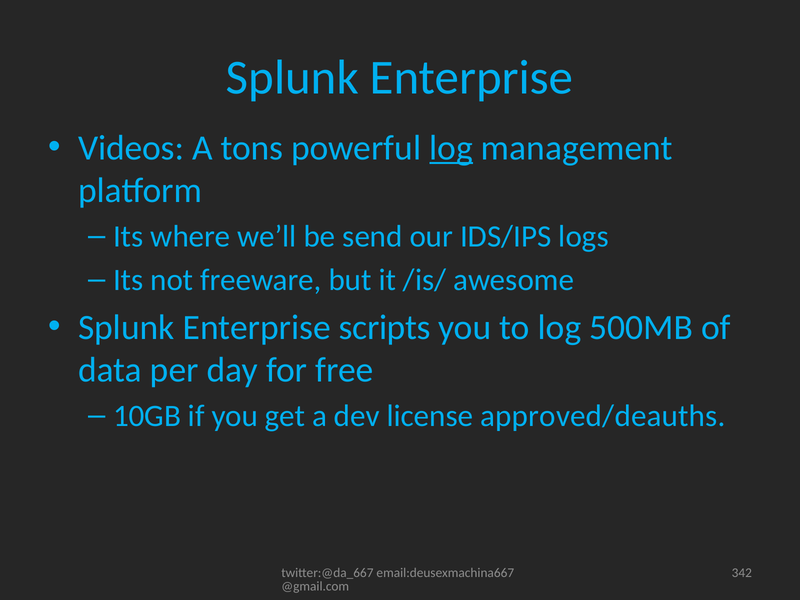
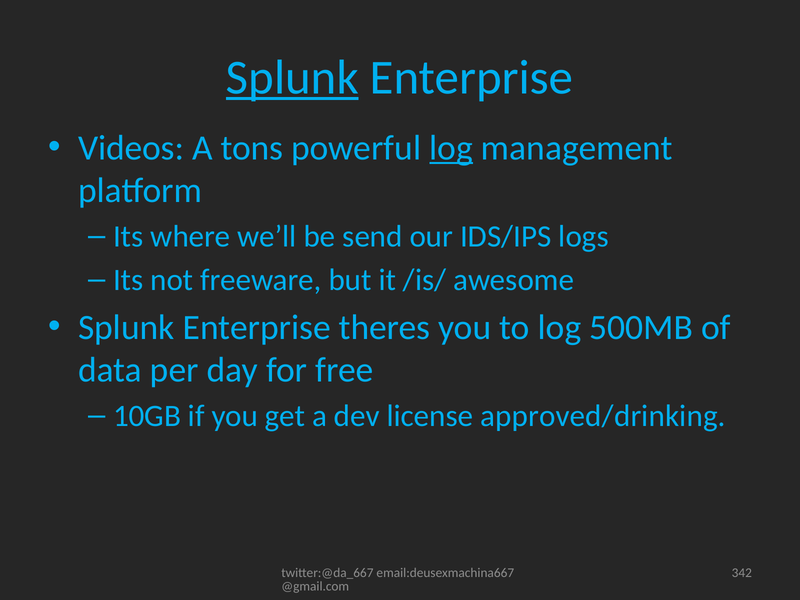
Splunk underline: none -> present (292, 77)
scripts: scripts -> theres (385, 327)
approved/deauths: approved/deauths -> approved/drinking (603, 416)
